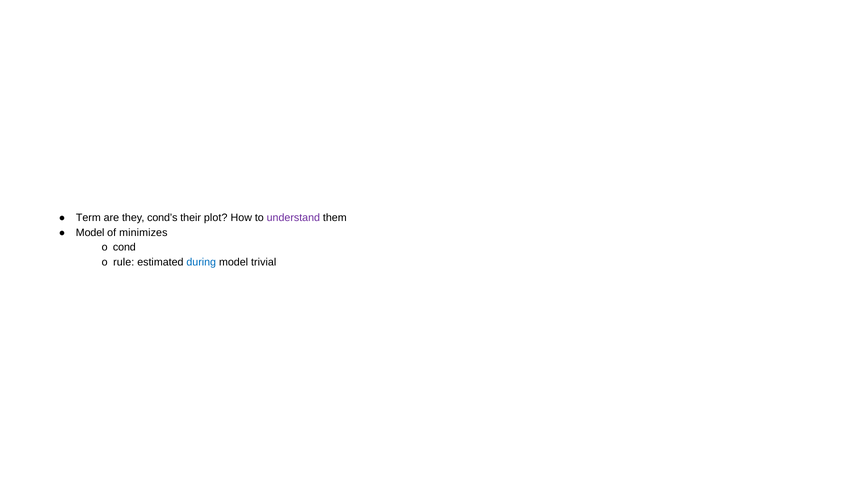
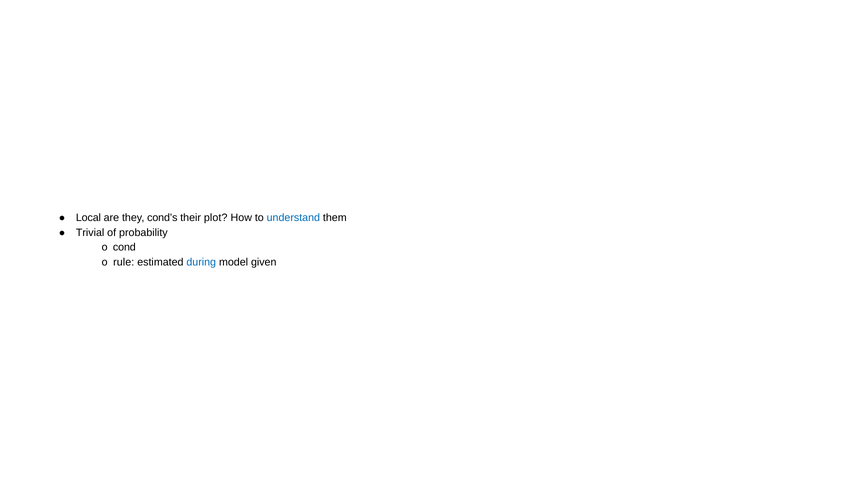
Term: Term -> Local (88, 218)
understand colour: purple -> blue (293, 218)
Model: Model -> Trivial (90, 233)
minimizes: minimizes -> probability (143, 233)
trivial: trivial -> given (264, 262)
